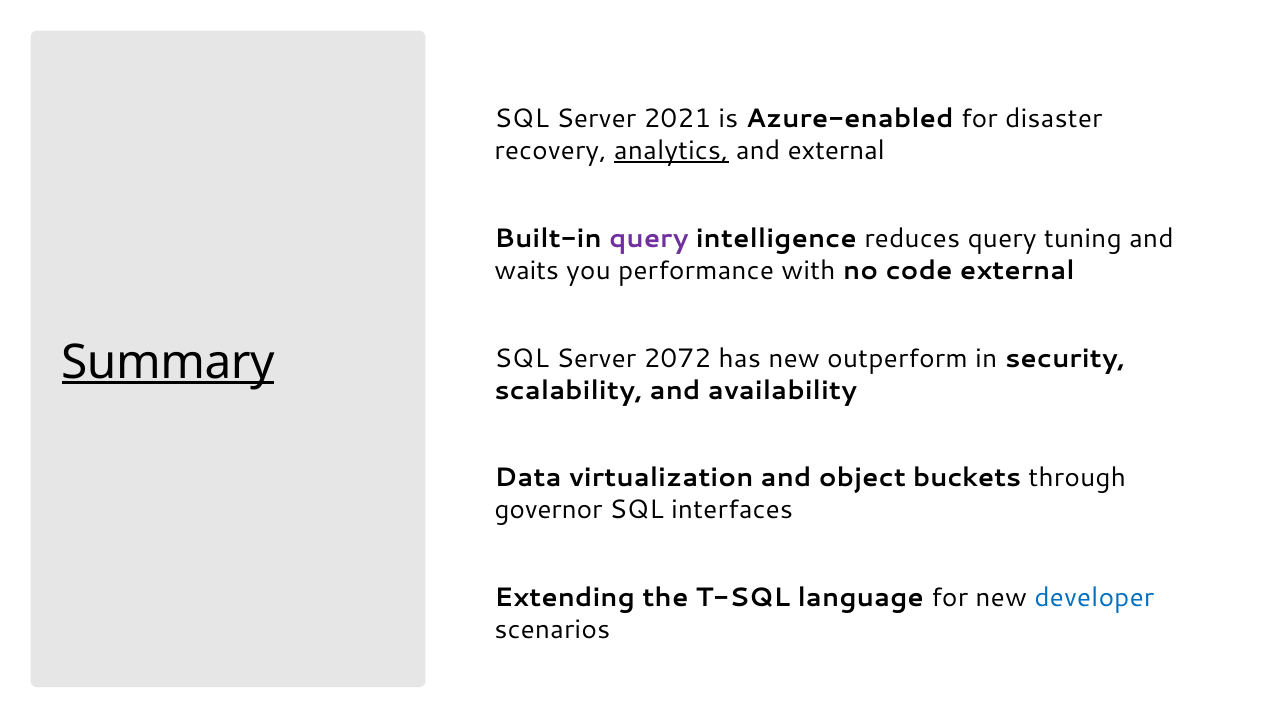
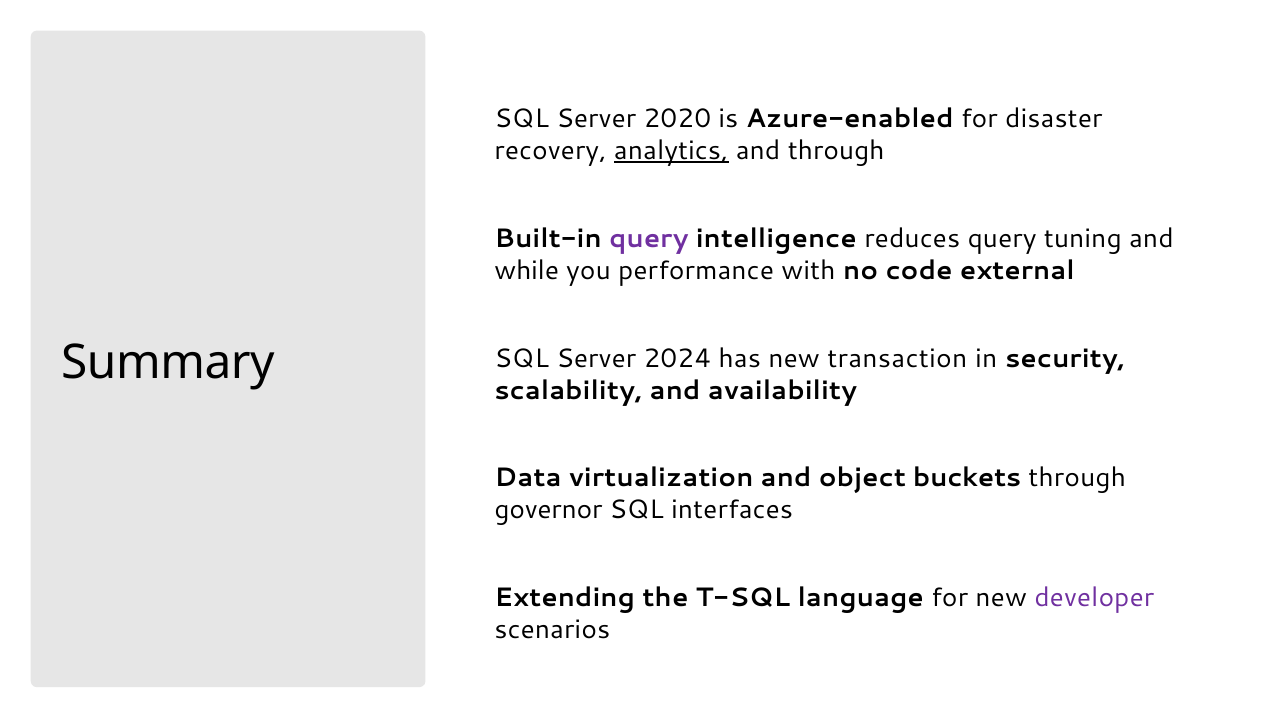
2021: 2021 -> 2020 (677, 119)
and external: external -> through (836, 151)
waits: waits -> while (527, 270)
2072: 2072 -> 2024 (677, 358)
outperform: outperform -> transaction (897, 358)
Summary underline: present -> none (168, 362)
developer colour: blue -> purple (1094, 598)
